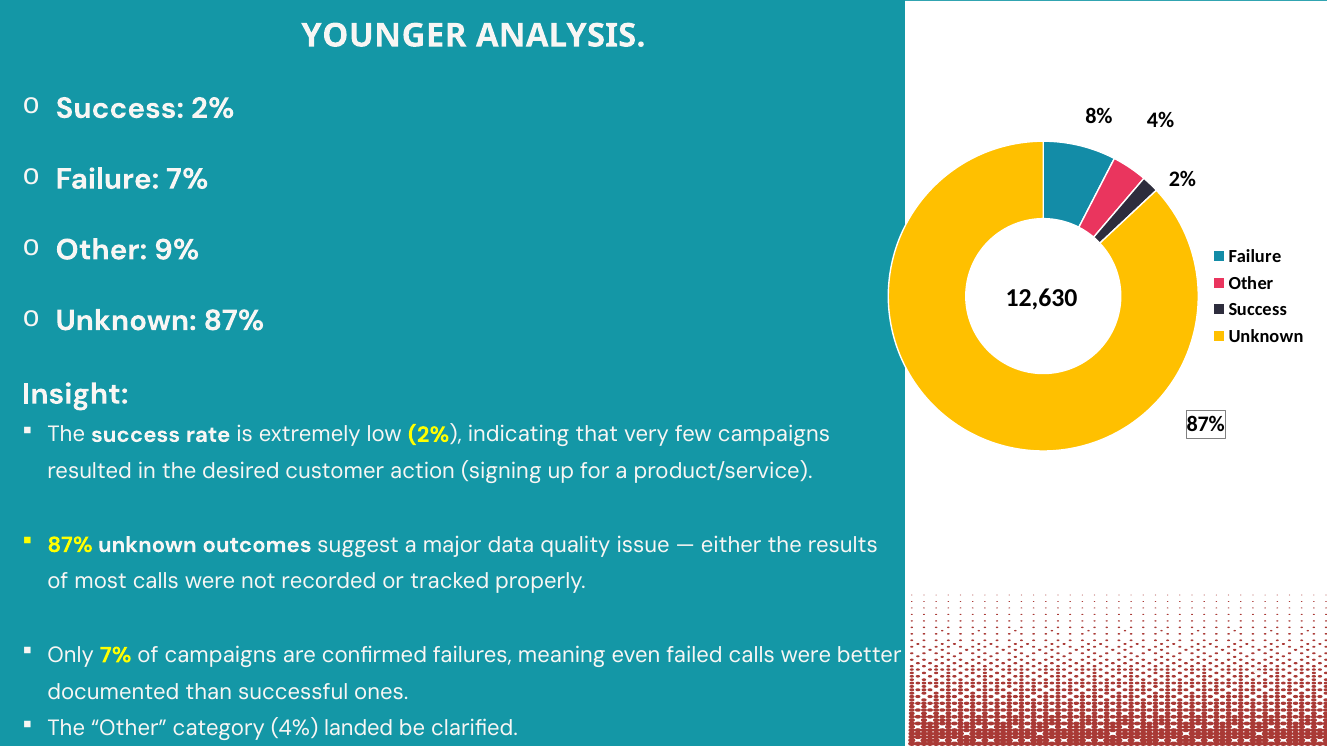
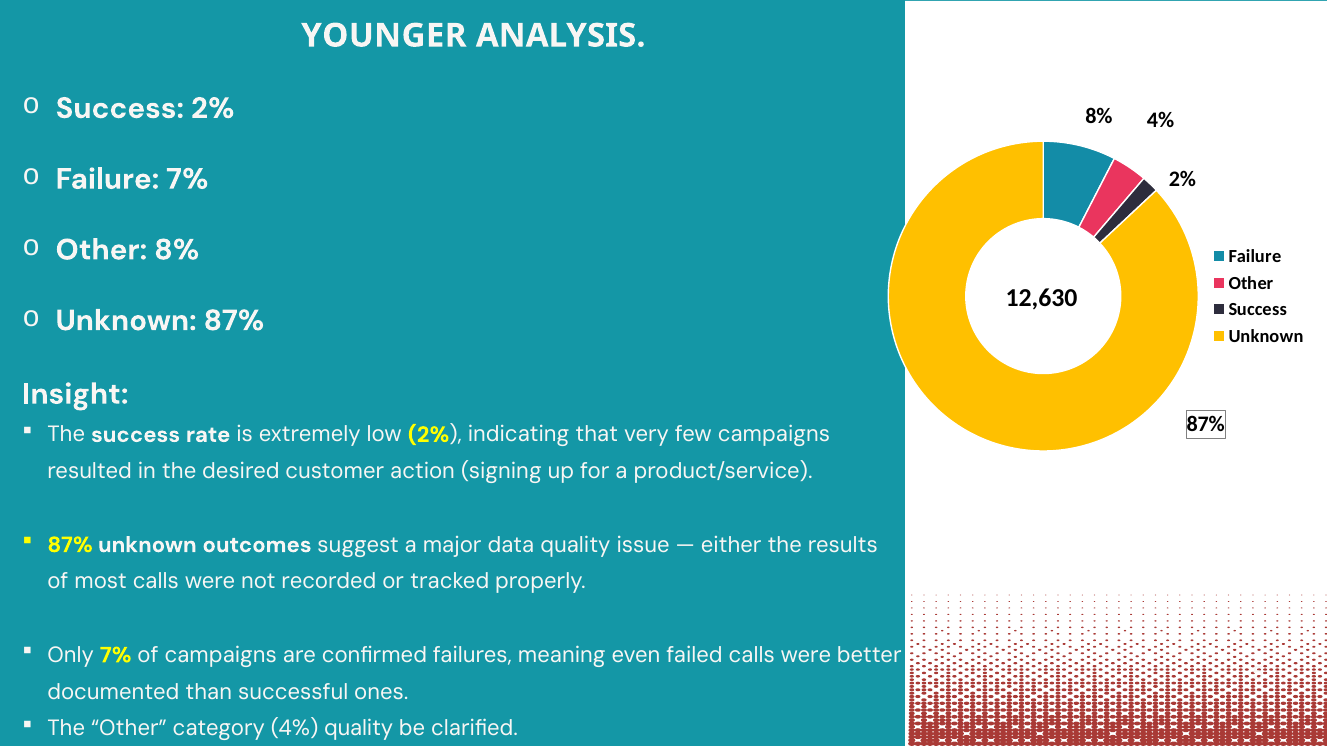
Other 9%: 9% -> 8% (177, 250)
4% landed: landed -> quality (359, 729)
